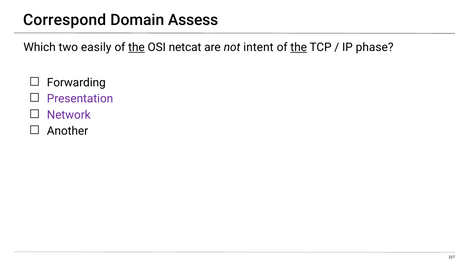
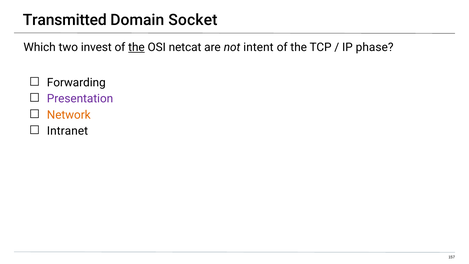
Correspond: Correspond -> Transmitted (65, 20)
Assess: Assess -> Socket (193, 20)
easily: easily -> invest (96, 47)
the underline: present -> none (299, 47)
Network colour: purple -> orange (69, 115)
Another: Another -> Intranet (67, 131)
